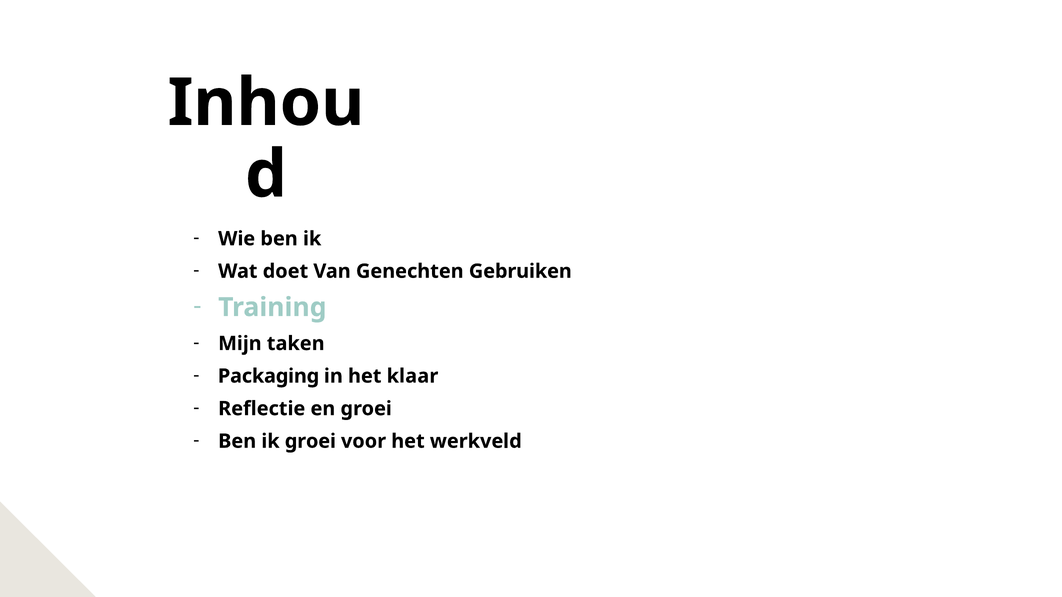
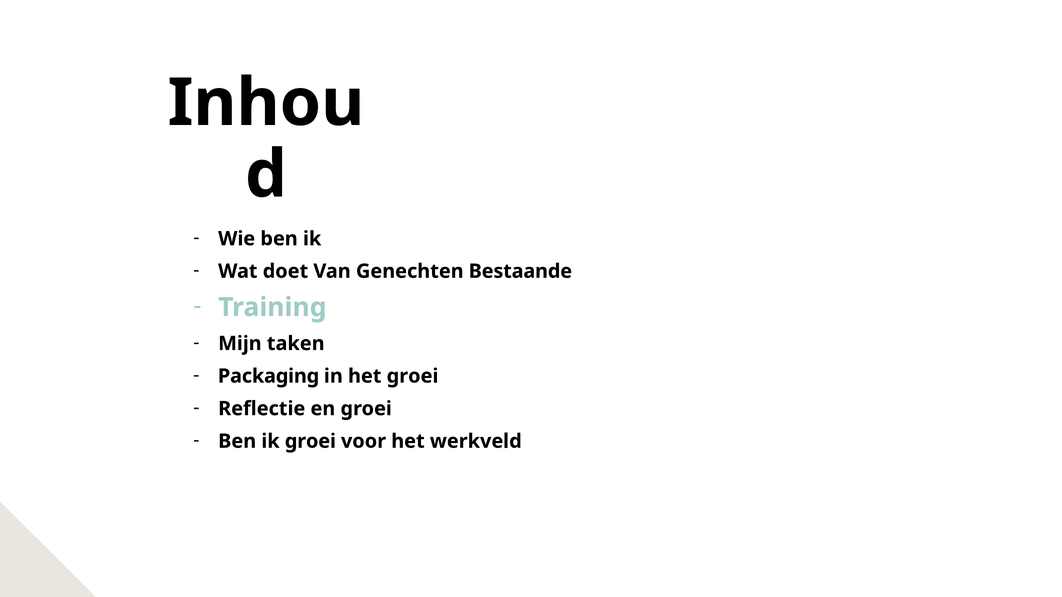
Gebruiken: Gebruiken -> Bestaande (520, 271)
het klaar: klaar -> groei (413, 376)
